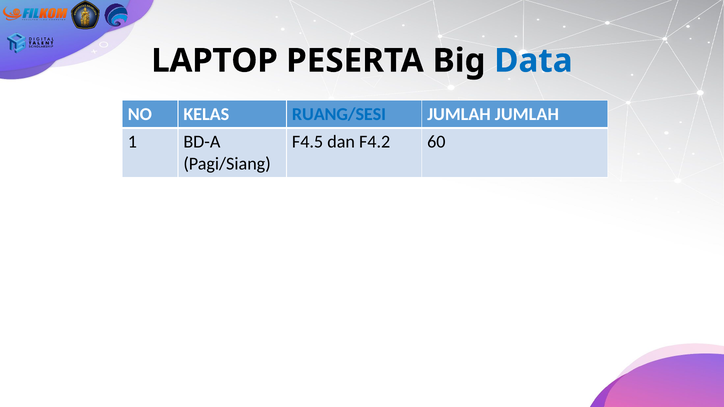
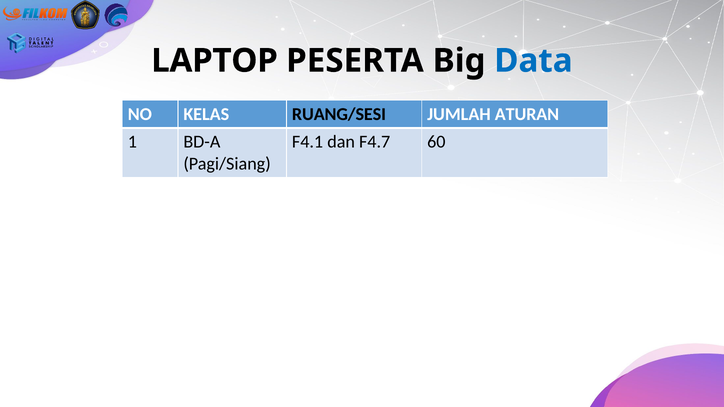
RUANG/SESI colour: blue -> black (339, 114)
JUMLAH JUMLAH: JUMLAH -> ATURAN (527, 114)
F4.5: F4.5 -> F4.1 (308, 142)
F4.2: F4.2 -> F4.7 (375, 142)
